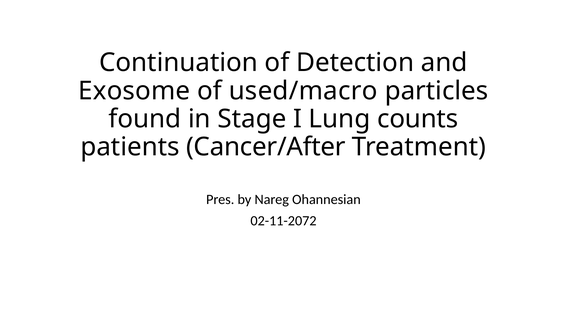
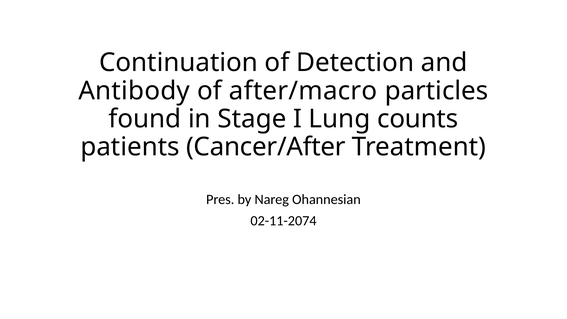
Exosome: Exosome -> Antibody (134, 91)
used/macro: used/macro -> after/macro (303, 91)
02-11-2072: 02-11-2072 -> 02-11-2074 (283, 221)
